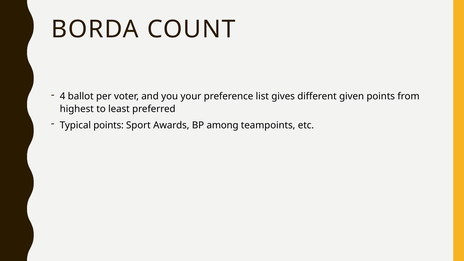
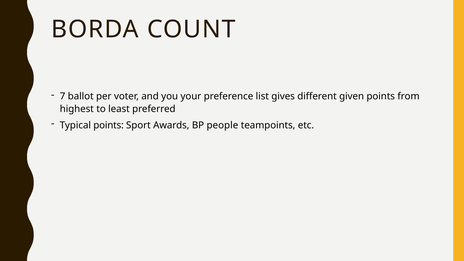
4: 4 -> 7 (63, 96)
among: among -> people (222, 125)
